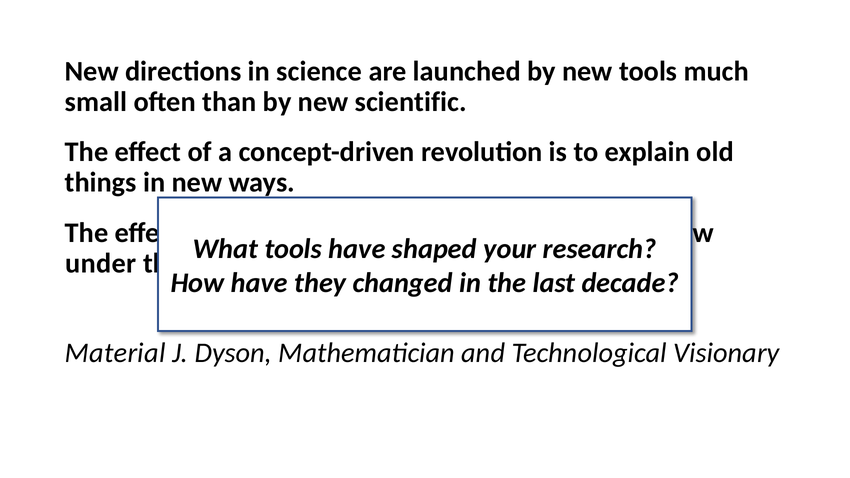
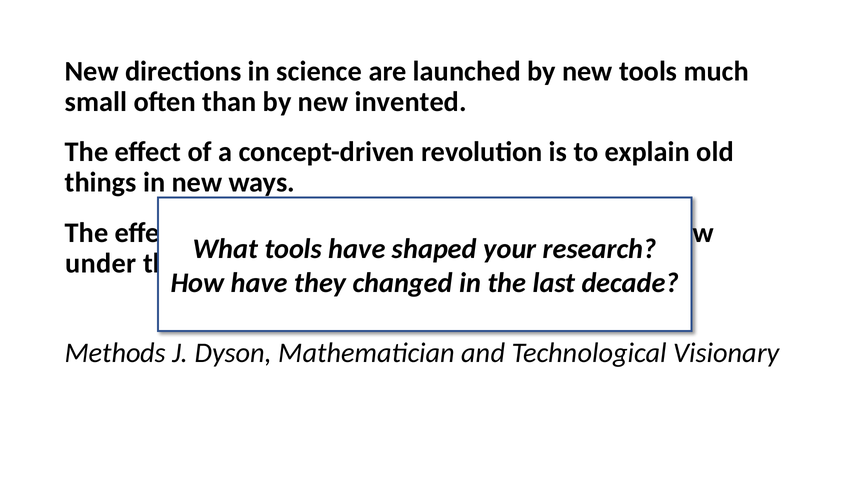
scientific: scientific -> invented (411, 102)
Material: Material -> Methods (115, 353)
